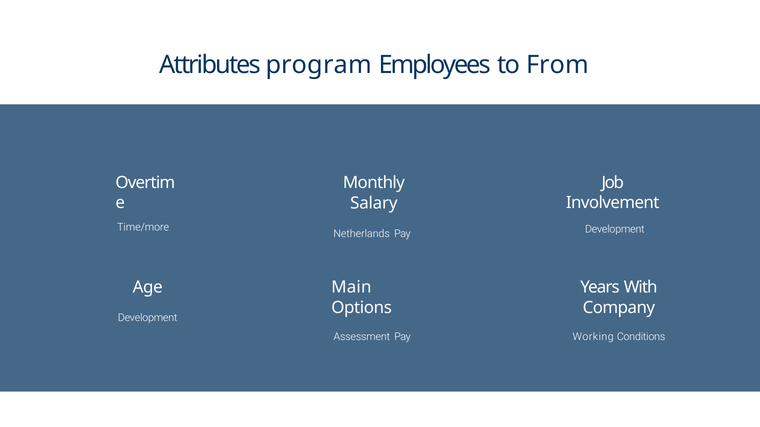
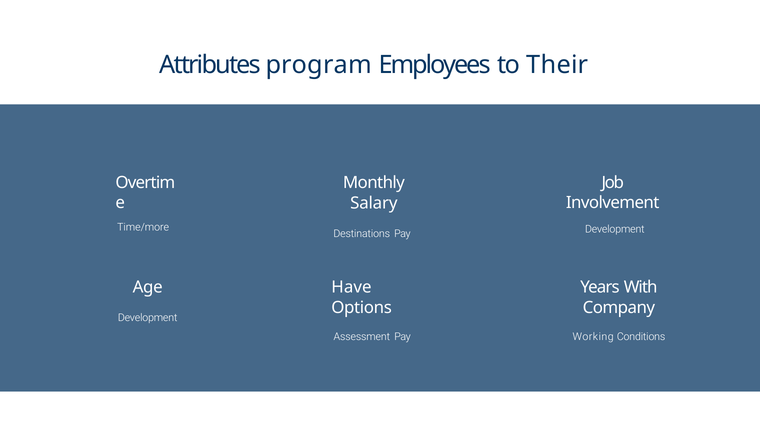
From: From -> Their (557, 65)
Netherlands: Netherlands -> Destinations (362, 234)
Main: Main -> Have (351, 288)
